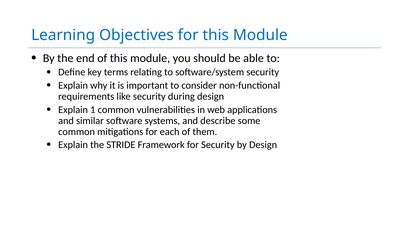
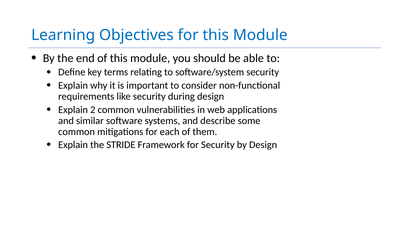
1: 1 -> 2 (93, 110)
